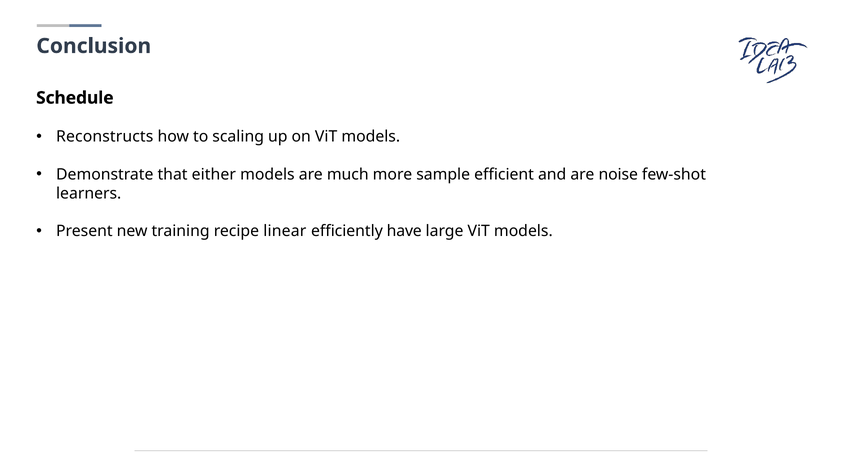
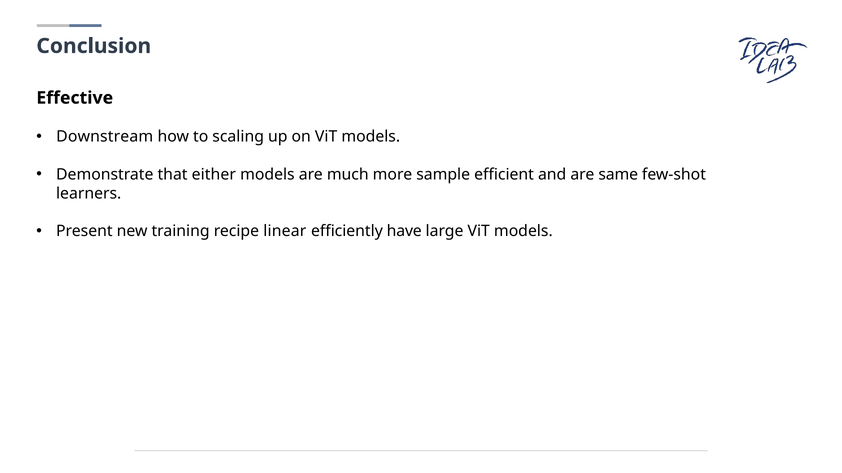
Schedule: Schedule -> Effective (75, 98)
Reconstructs: Reconstructs -> Downstream (105, 137)
noise: noise -> same (618, 175)
